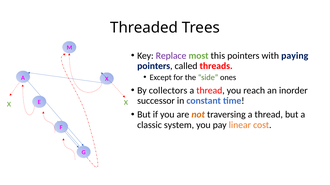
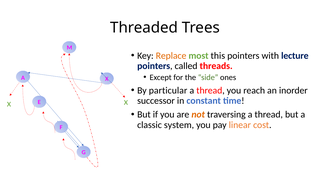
Replace colour: purple -> orange (171, 56)
paying: paying -> lecture (295, 56)
collectors: collectors -> particular (168, 91)
